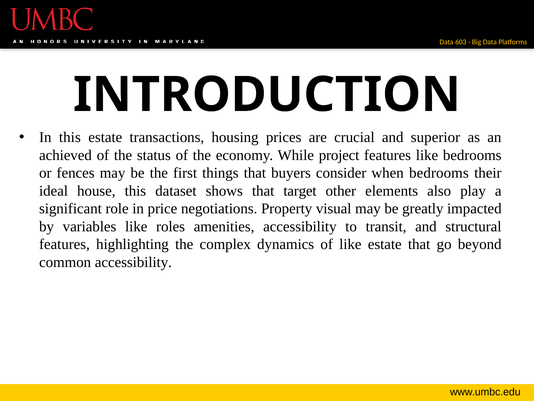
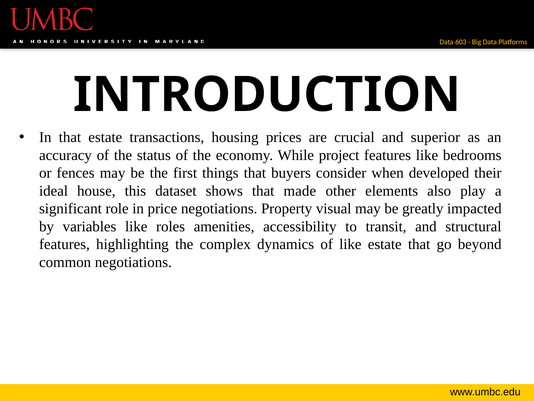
In this: this -> that (70, 137)
achieved: achieved -> accuracy (65, 155)
when bedrooms: bedrooms -> developed (439, 173)
target: target -> made (300, 191)
common accessibility: accessibility -> negotiations (133, 262)
